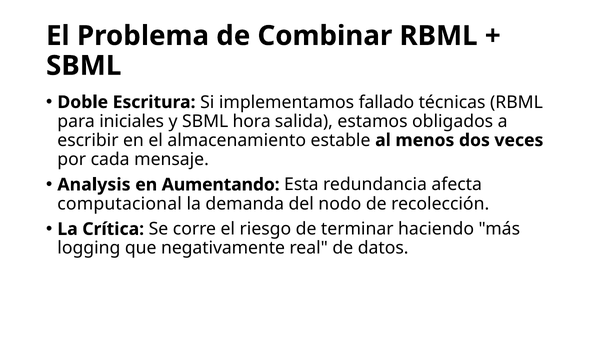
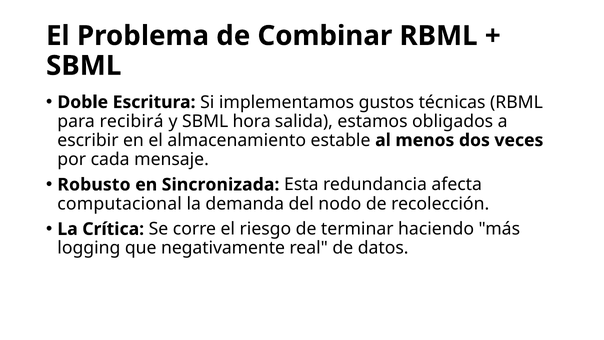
fallado: fallado -> gustos (386, 102)
iniciales: iniciales -> recibirá (132, 121)
Analysis: Analysis -> Robusto (94, 185)
Aumentando: Aumentando -> Sincronizada (221, 185)
